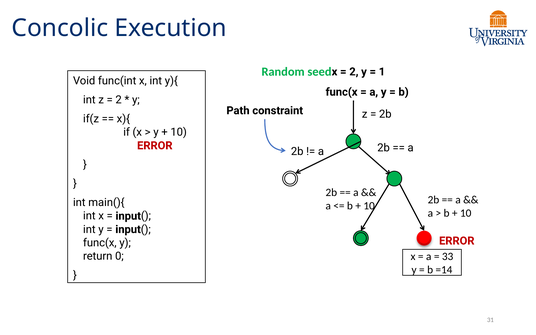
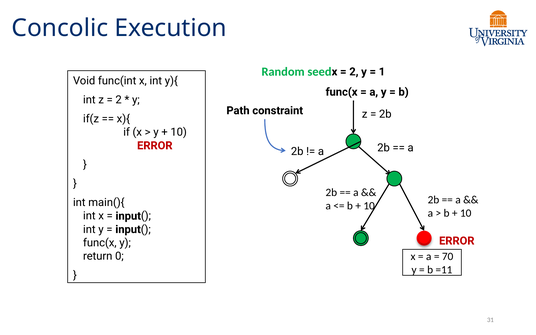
33: 33 -> 70 (448, 256)
=14: =14 -> =11 (444, 270)
